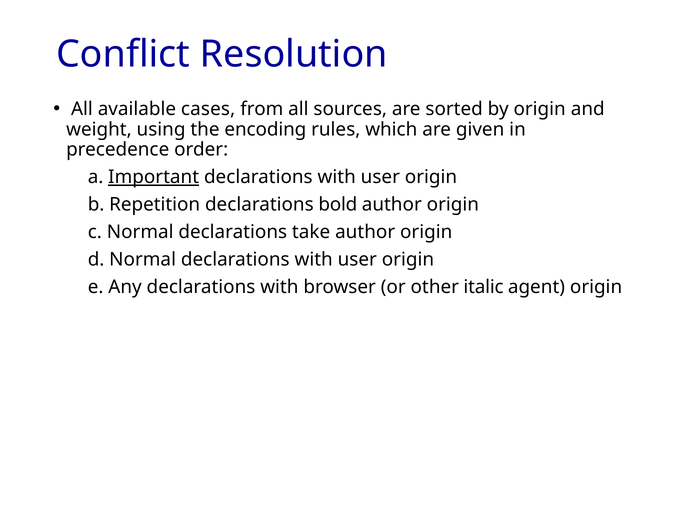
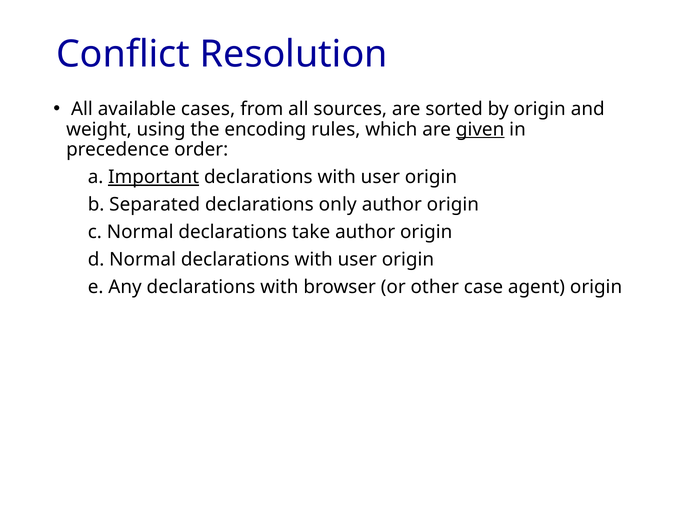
given underline: none -> present (480, 129)
Repetition: Repetition -> Separated (155, 205)
bold: bold -> only (338, 205)
italic: italic -> case (483, 287)
